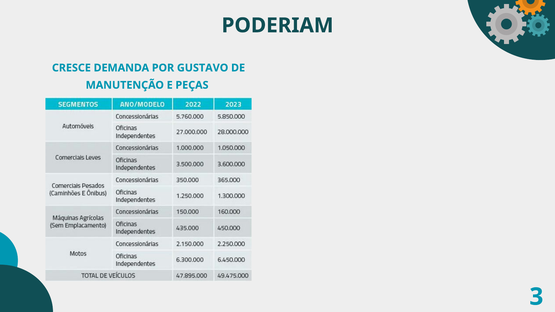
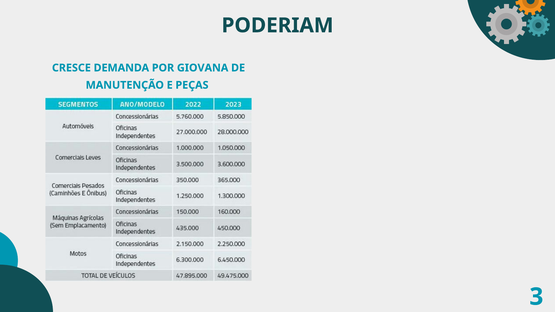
GUSTAVO: GUSTAVO -> GIOVANA (203, 68)
